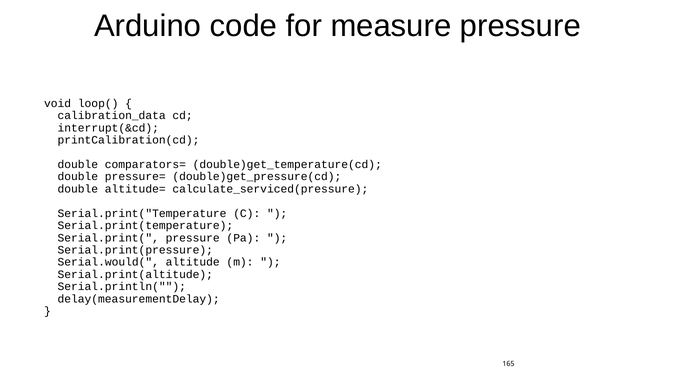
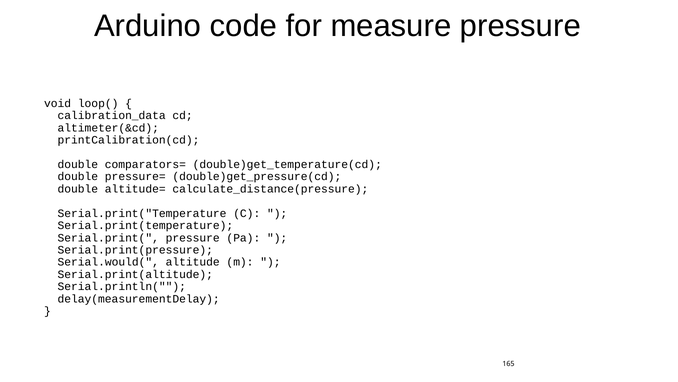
interrupt(&cd: interrupt(&cd -> altimeter(&cd (108, 128)
calculate_serviced(pressure: calculate_serviced(pressure -> calculate_distance(pressure (270, 189)
